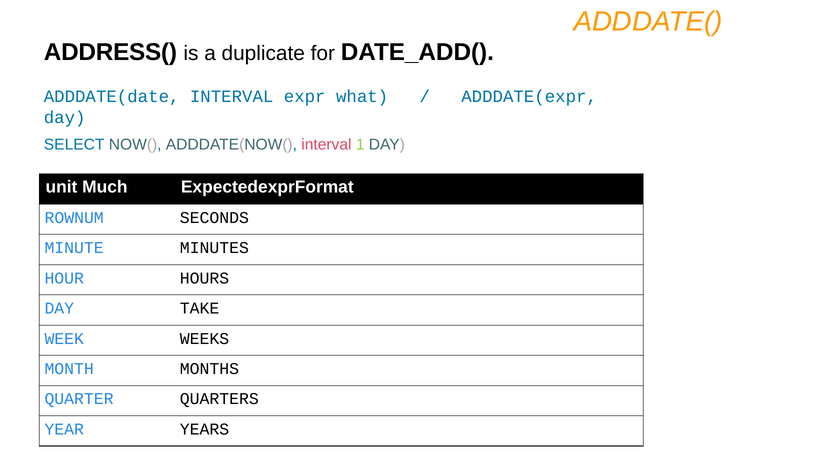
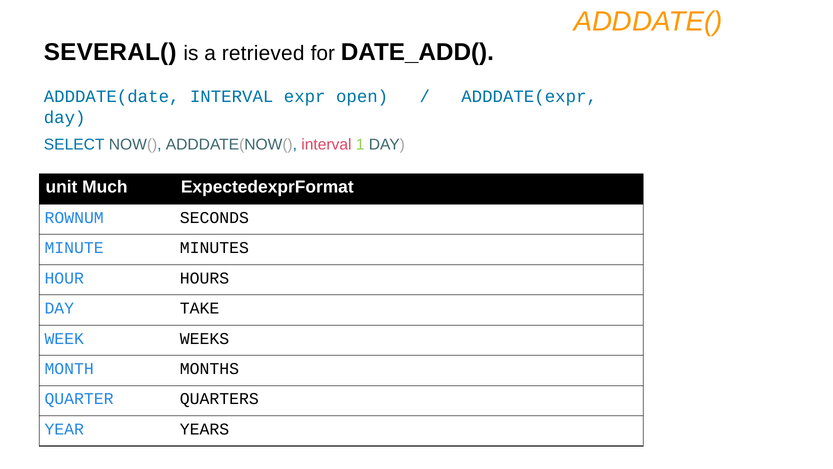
ADDRESS(: ADDRESS( -> SEVERAL( (110, 52)
duplicate: duplicate -> retrieved (263, 53)
what: what -> open (362, 96)
